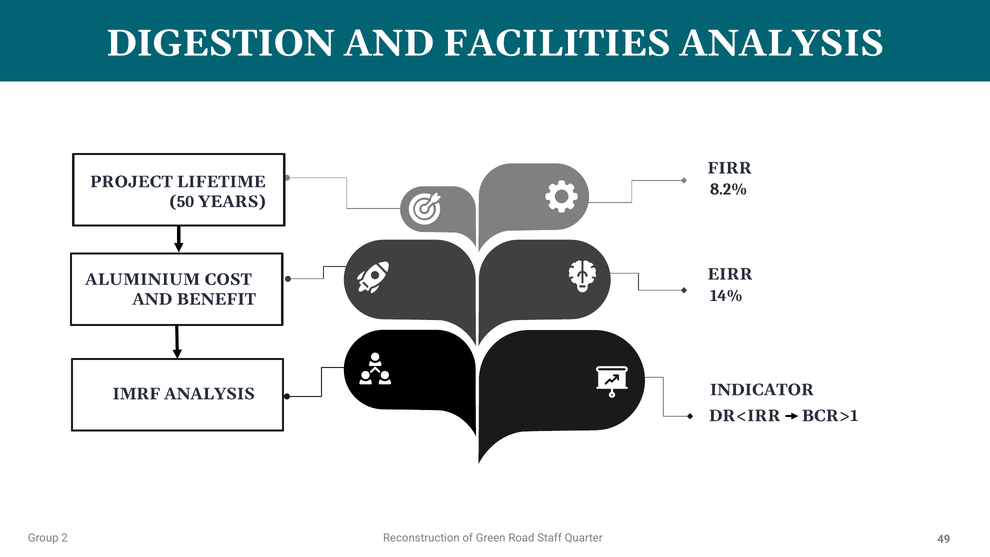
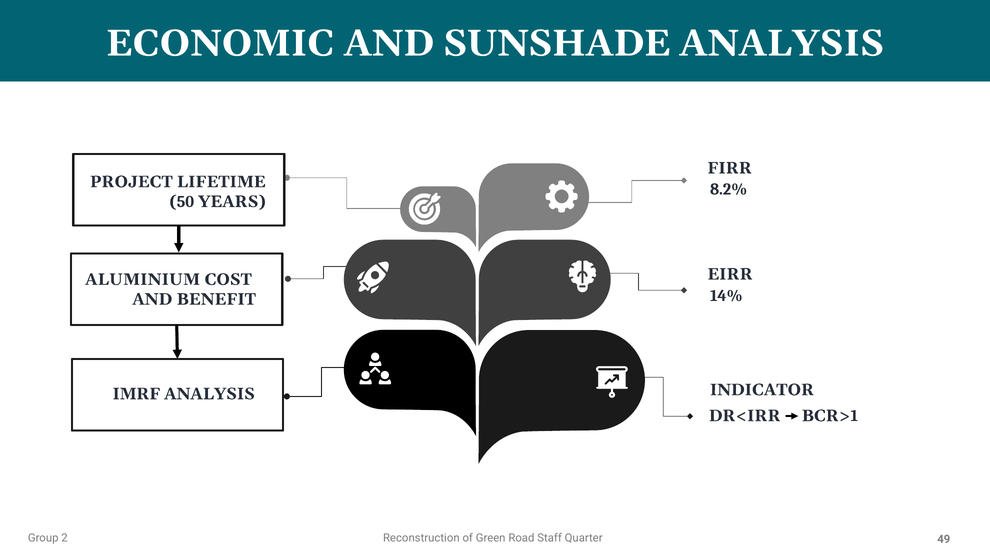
DIGESTION: DIGESTION -> ECONOMIC (220, 43)
FACILITIES: FACILITIES -> SUNSHADE (557, 43)
